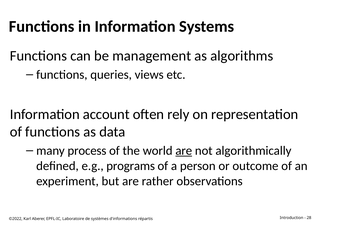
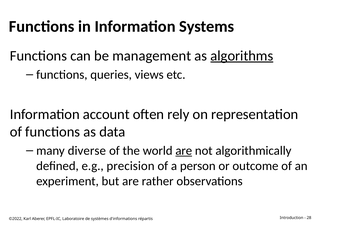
algorithms underline: none -> present (242, 56)
process: process -> diverse (87, 150)
programs: programs -> precision (131, 166)
